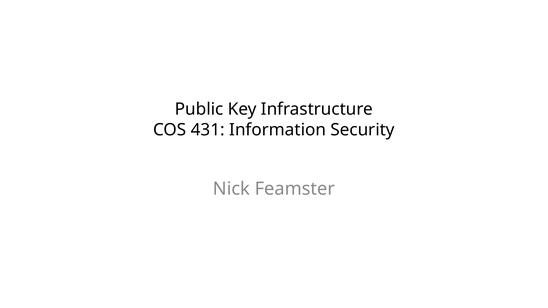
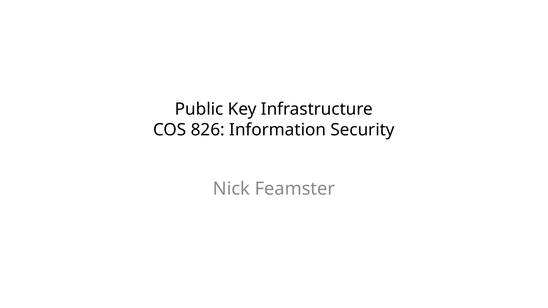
431: 431 -> 826 (208, 130)
